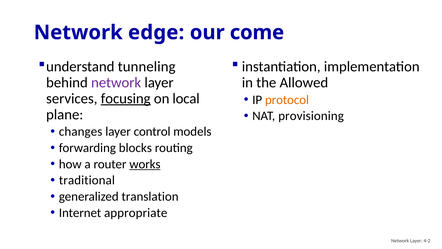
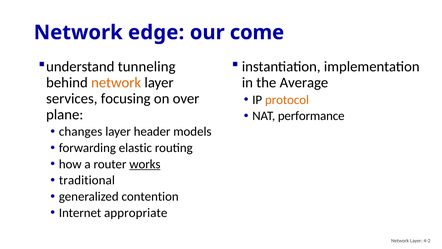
network colour: purple -> orange (116, 82)
Allowed: Allowed -> Average (304, 82)
focusing underline: present -> none (126, 98)
local: local -> over (186, 98)
provisioning: provisioning -> performance (311, 116)
control: control -> header (152, 132)
blocks: blocks -> elastic (135, 148)
translation: translation -> contention (150, 196)
